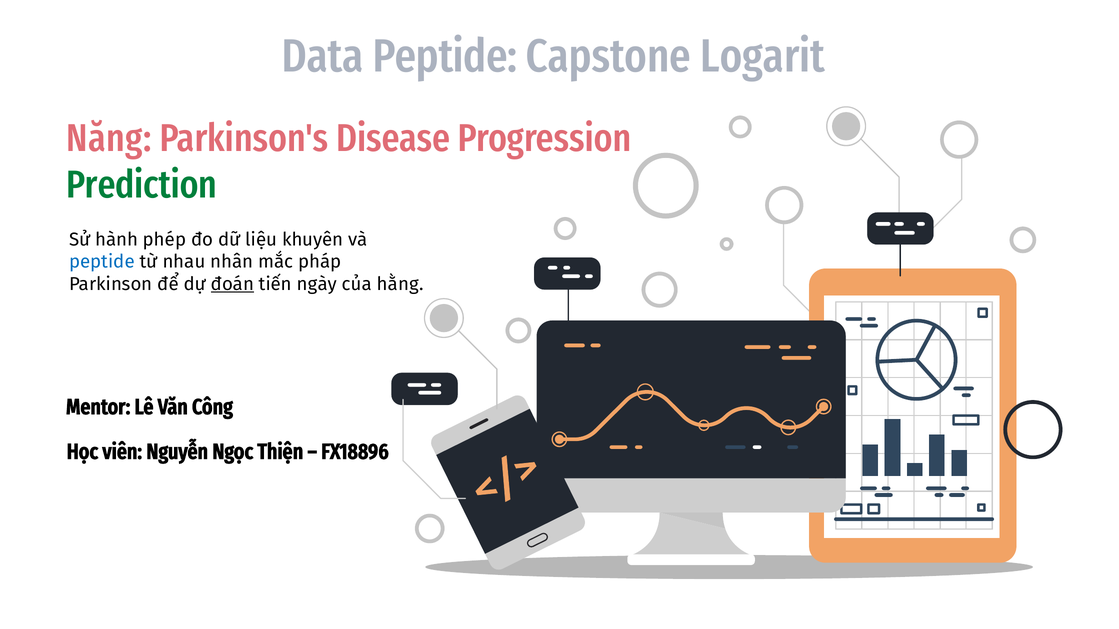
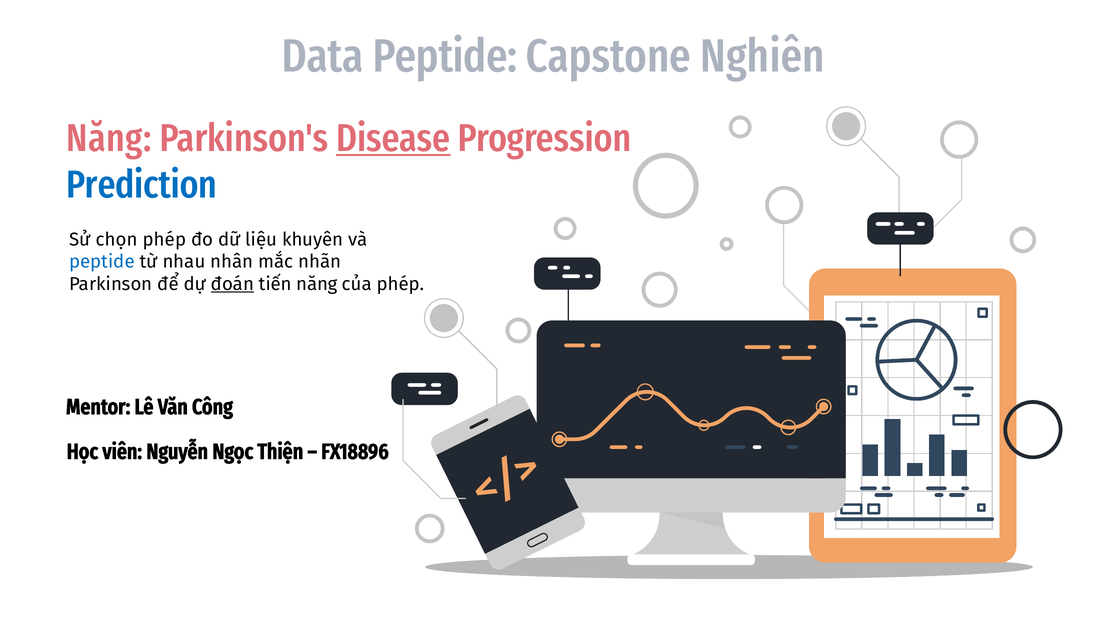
Logarit: Logarit -> Nghiên (763, 57)
Disease underline: none -> present (393, 138)
Prediction colour: green -> blue (142, 185)
hành: hành -> chọn (117, 240)
pháp: pháp -> nhãn (320, 262)
tiến ngày: ngày -> năng (317, 284)
của hằng: hằng -> phép (400, 284)
